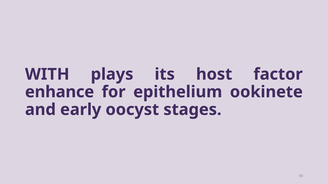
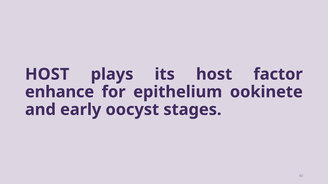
WITH: WITH -> HOST (47, 74)
